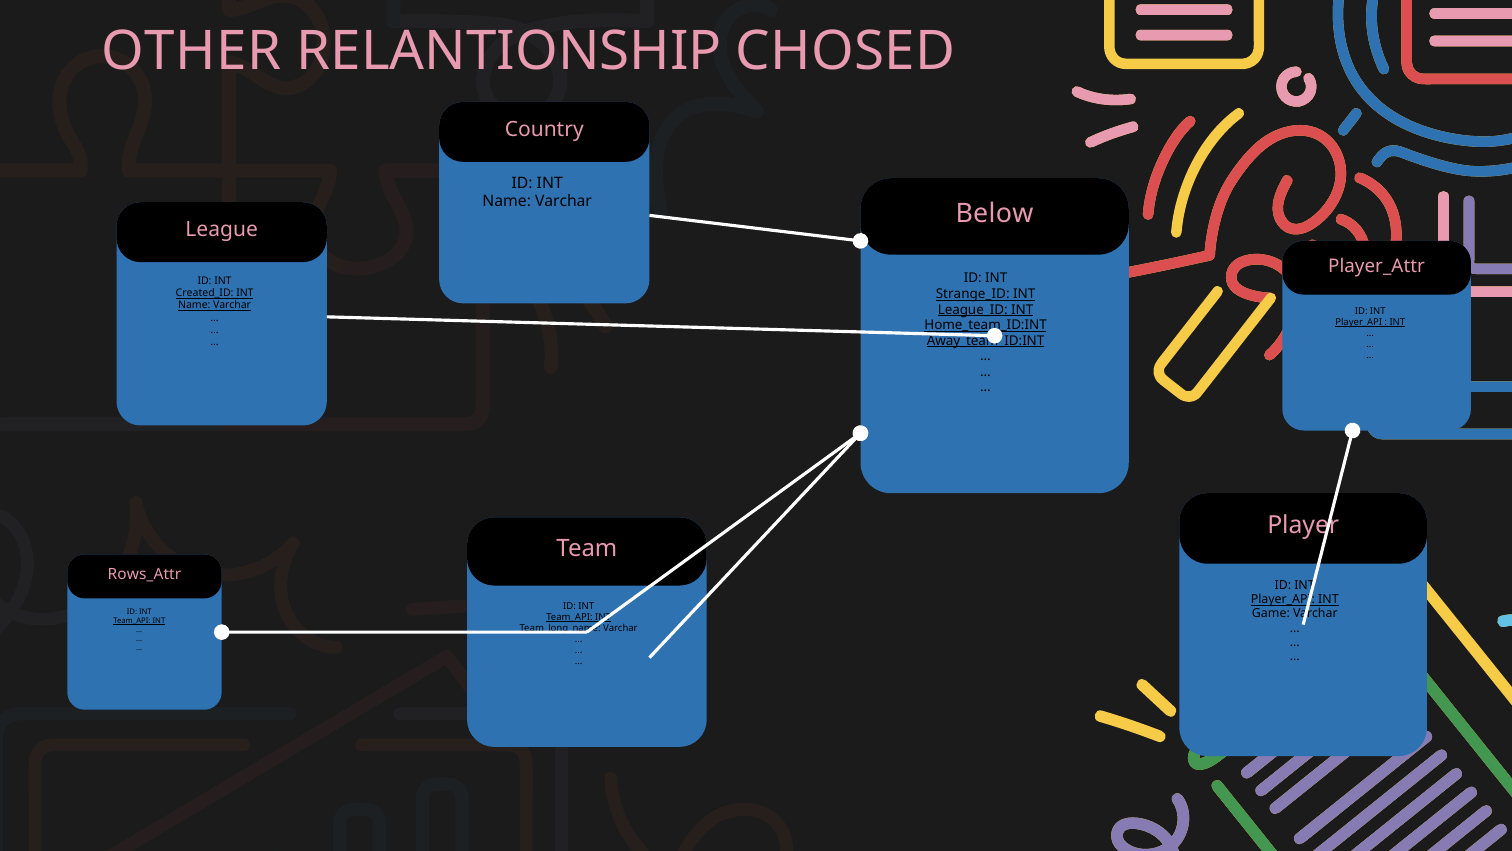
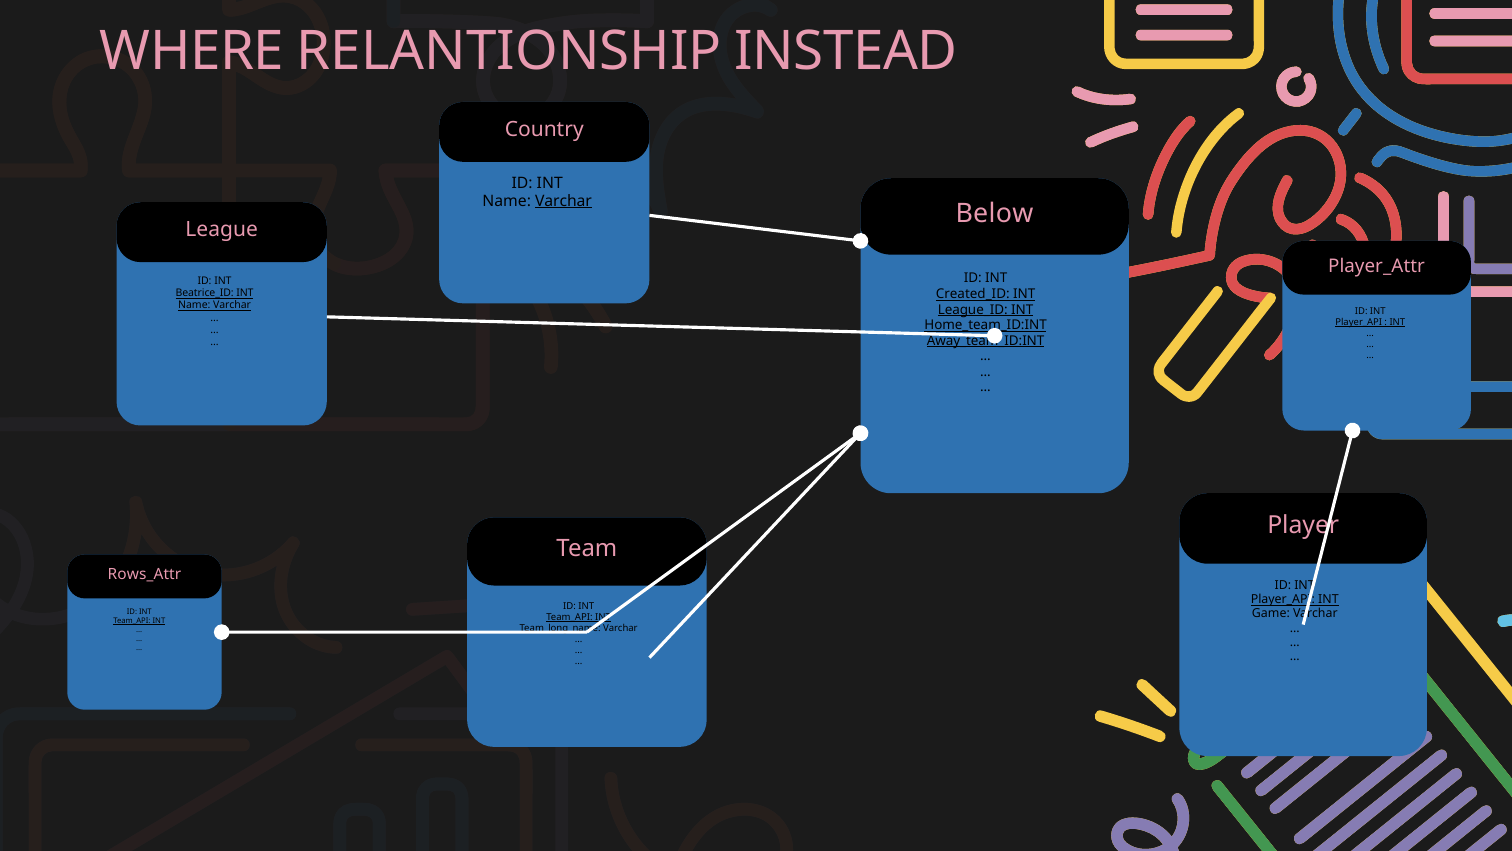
OTHER: OTHER -> WHERE (192, 52)
CHOSED: CHOSED -> INSTEAD (846, 52)
Varchar underline: none -> present (563, 201)
Created_ID: Created_ID -> Beatrice_ID (205, 293)
Strange_ID: Strange_ID -> Created_ID (973, 294)
